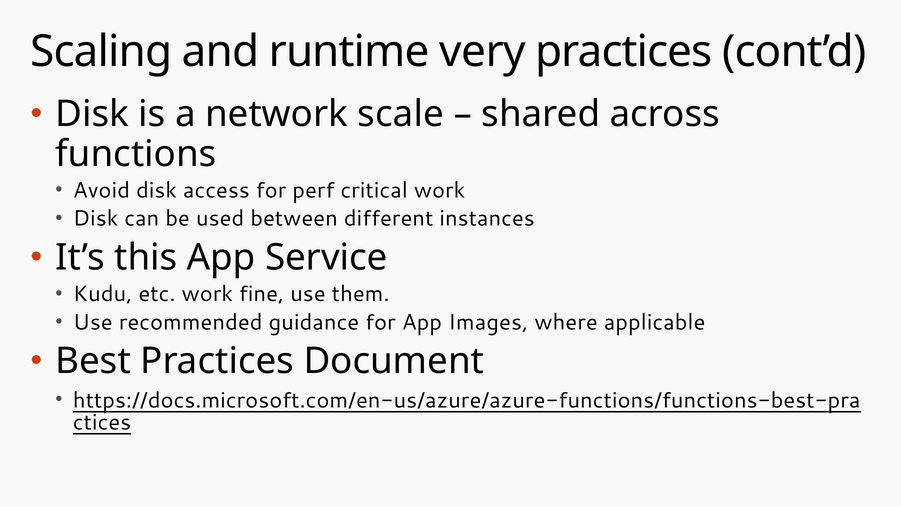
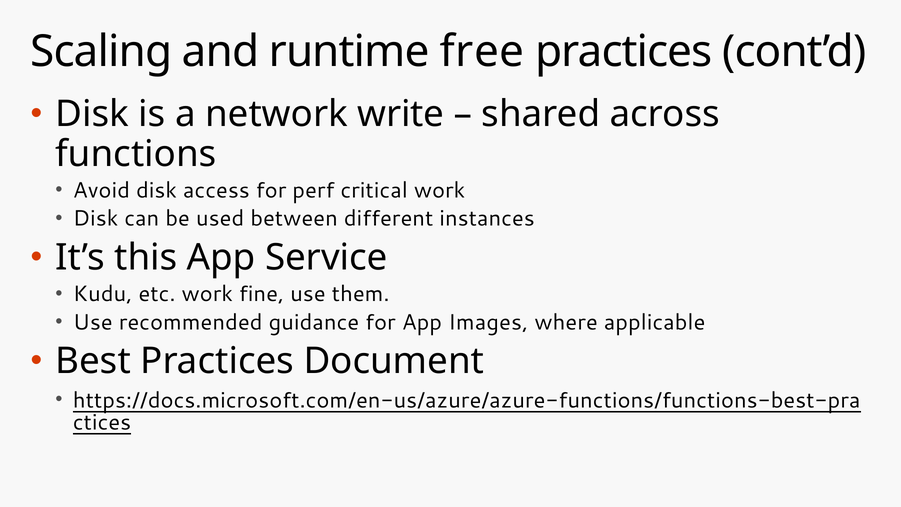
very: very -> free (482, 52)
scale: scale -> write (401, 114)
